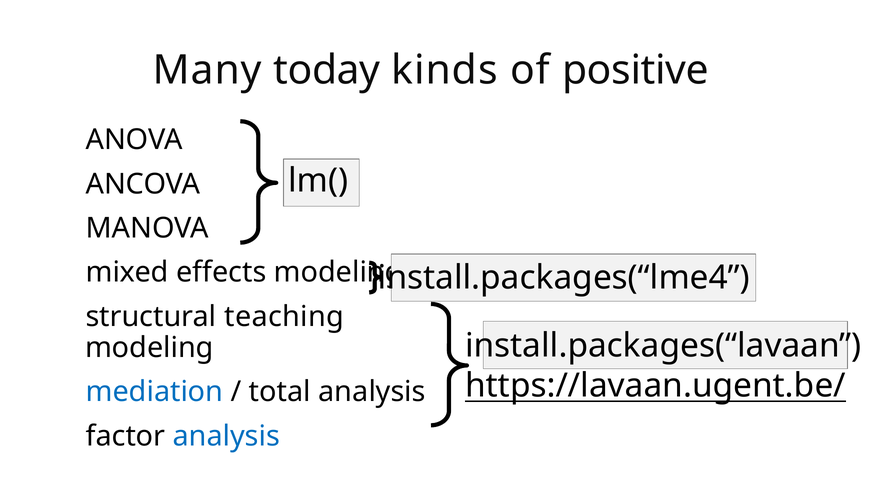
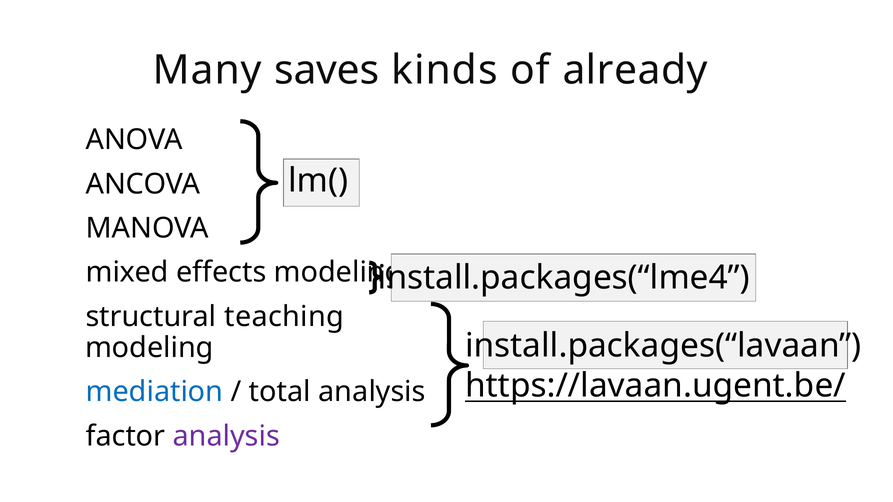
today: today -> saves (327, 70)
positive: positive -> already (635, 70)
analysis colour: blue -> purple (226, 436)
